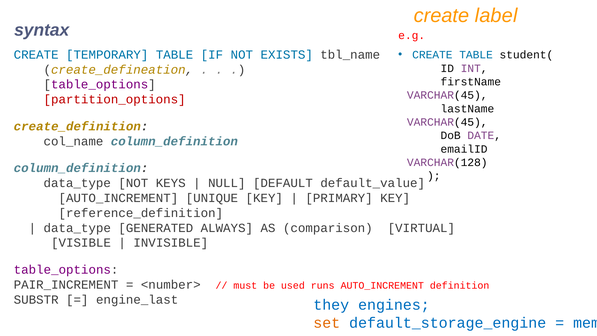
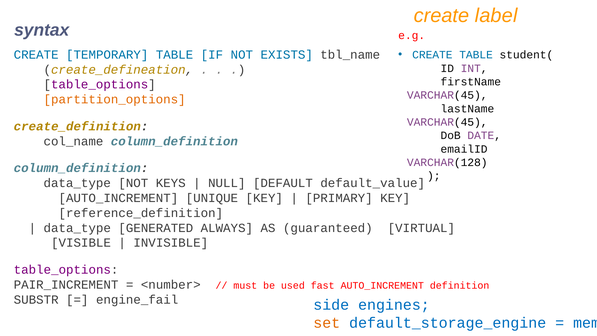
partition_options colour: red -> orange (115, 99)
comparison: comparison -> guaranteed (328, 228)
runs: runs -> fast (323, 285)
engine_last: engine_last -> engine_fail (137, 299)
they: they -> side (331, 305)
